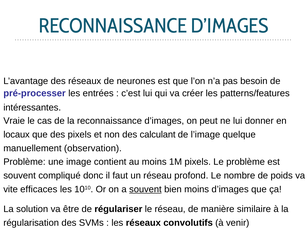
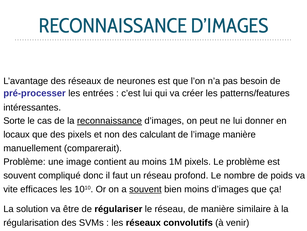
Vraie: Vraie -> Sorte (14, 121)
reconnaissance underline: none -> present (109, 121)
l’image quelque: quelque -> manière (239, 134)
observation: observation -> comparerait (93, 148)
